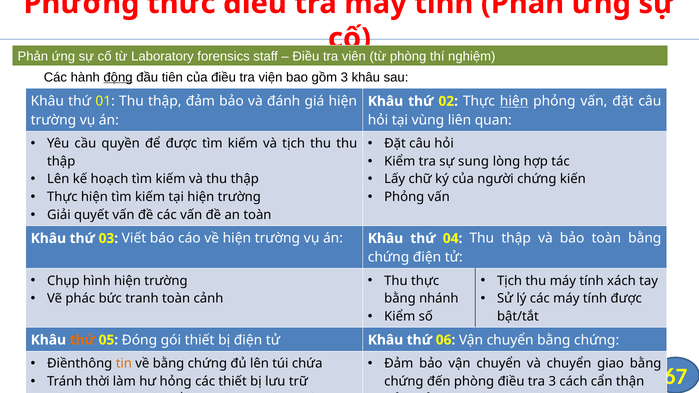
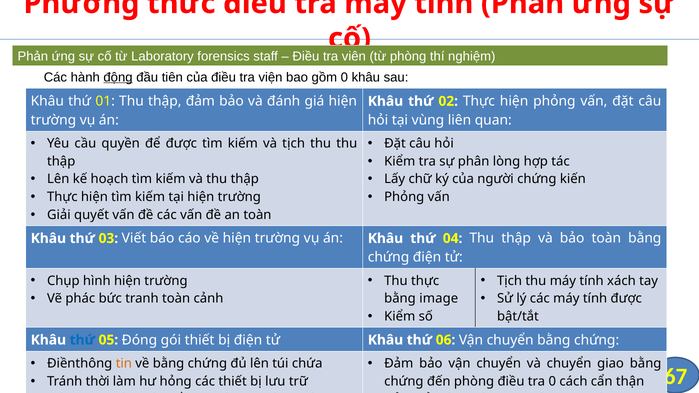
gồm 3: 3 -> 0 (344, 77)
hiện underline: present -> none (514, 101)
sung: sung -> phân (474, 161)
nhánh: nhánh -> image (439, 299)
thứ colour: orange -> blue (82, 340)
tra 3: 3 -> 0 (552, 381)
